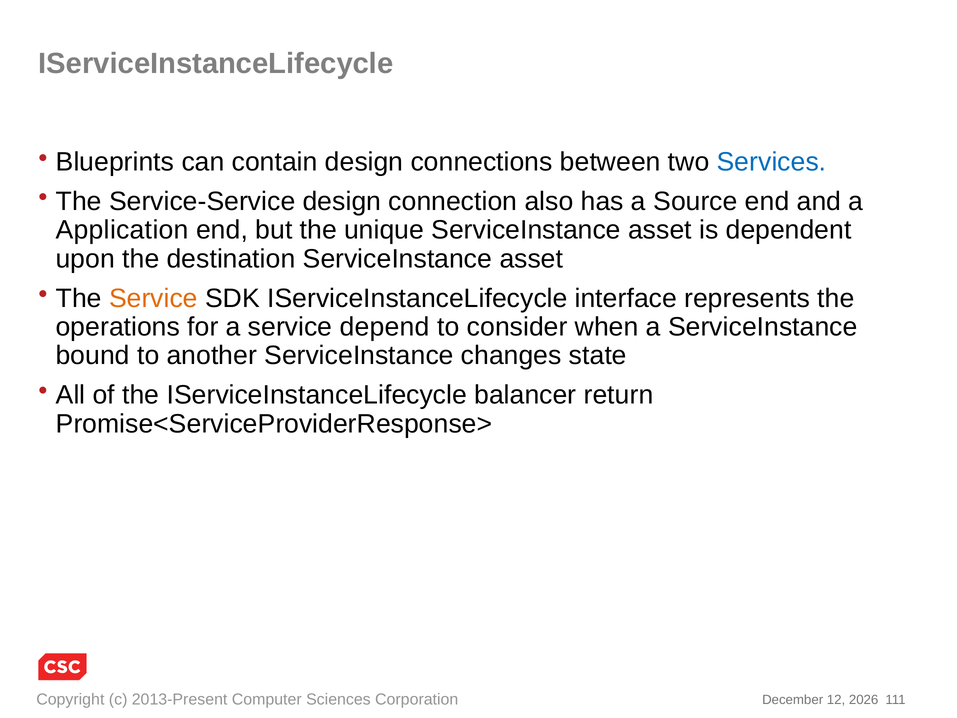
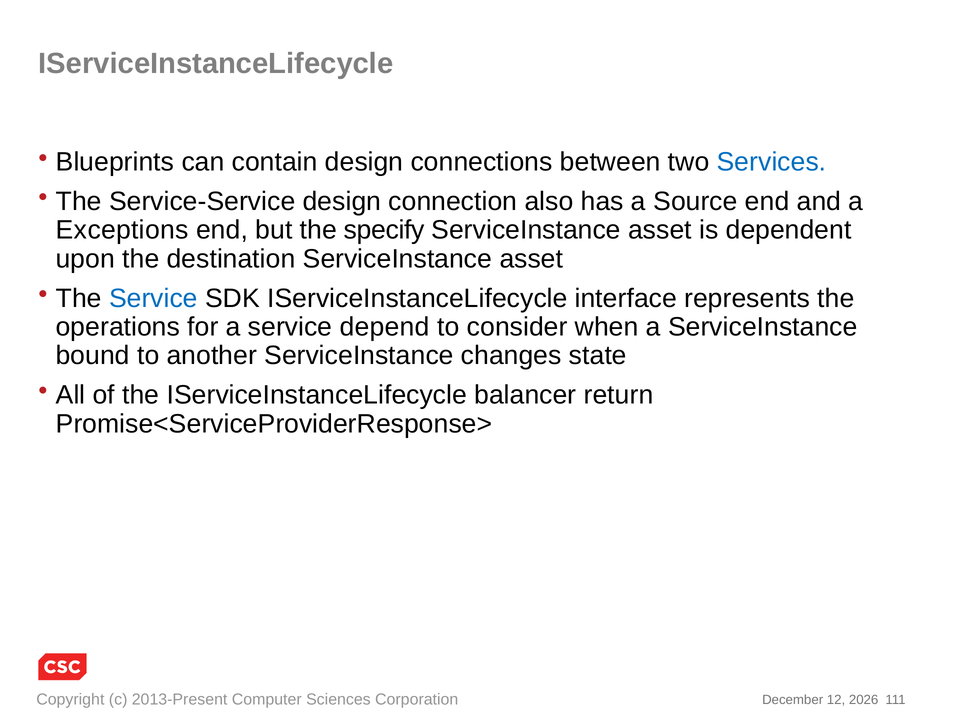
Application: Application -> Exceptions (122, 230)
unique: unique -> specify (384, 230)
Service colour: orange -> blue (153, 298)
